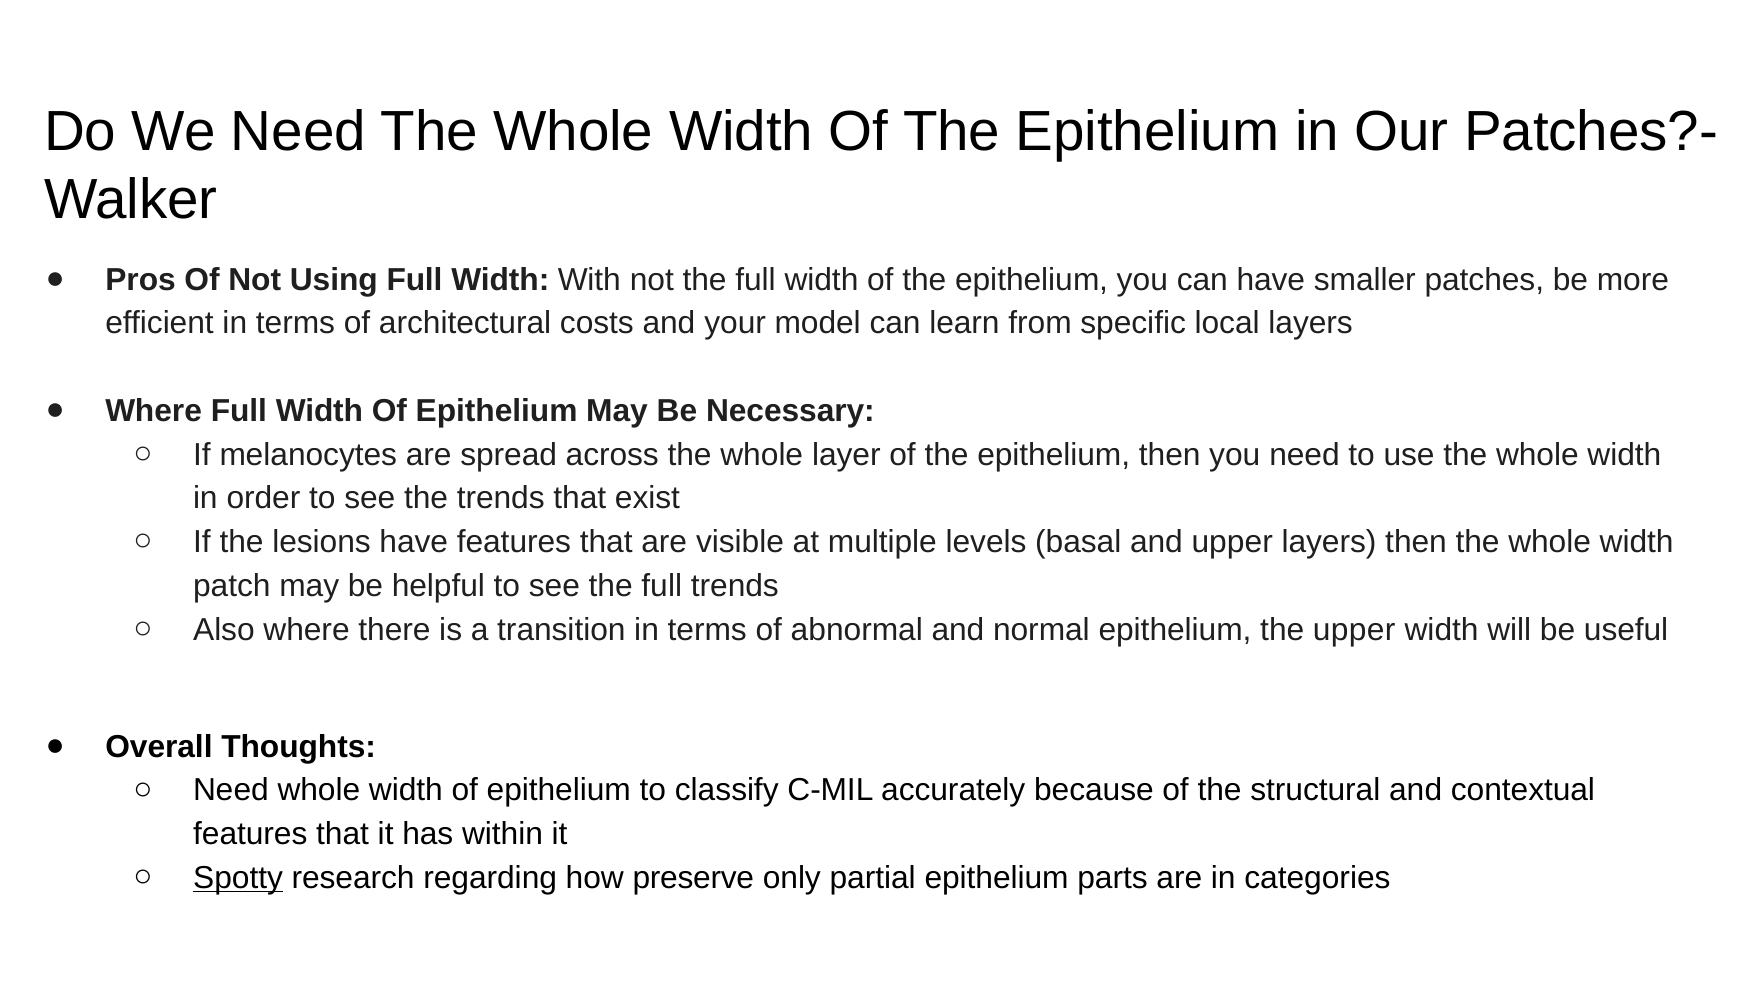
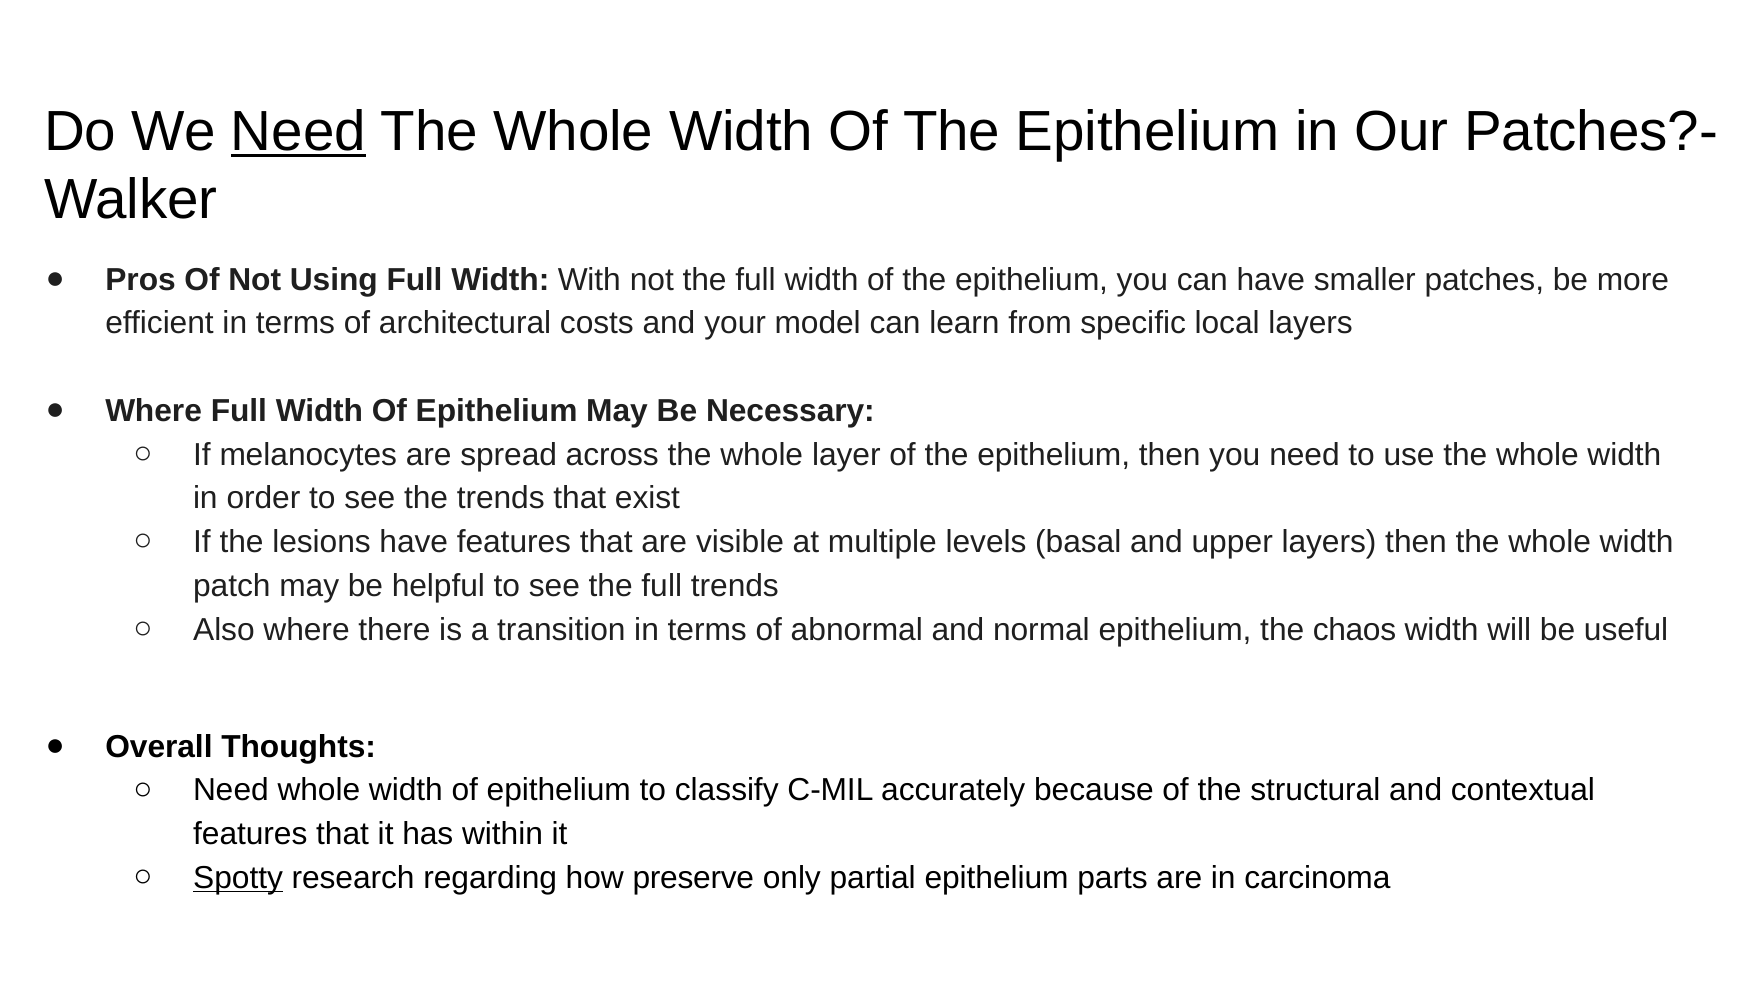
Need underline: none -> present (299, 131)
the upper: upper -> chaos (1354, 630)
categories: categories -> carcinoma (1317, 878)
